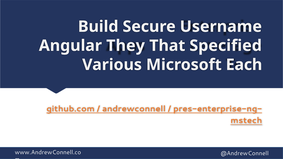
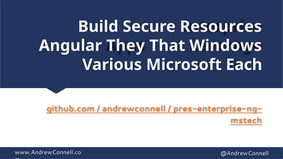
Username: Username -> Resources (221, 27)
Specified: Specified -> Windows (226, 46)
